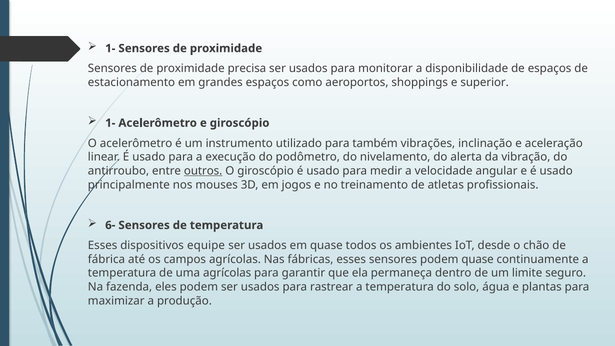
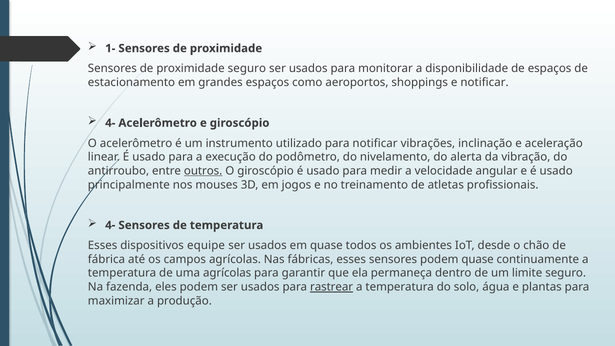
proximidade precisa: precisa -> seguro (247, 69)
e superior: superior -> notificar (485, 82)
1-: 1- -> 4- (110, 123)
para também: também -> notificar (375, 143)
6-: 6- -> 4- (110, 225)
rastrear underline: none -> present (332, 287)
